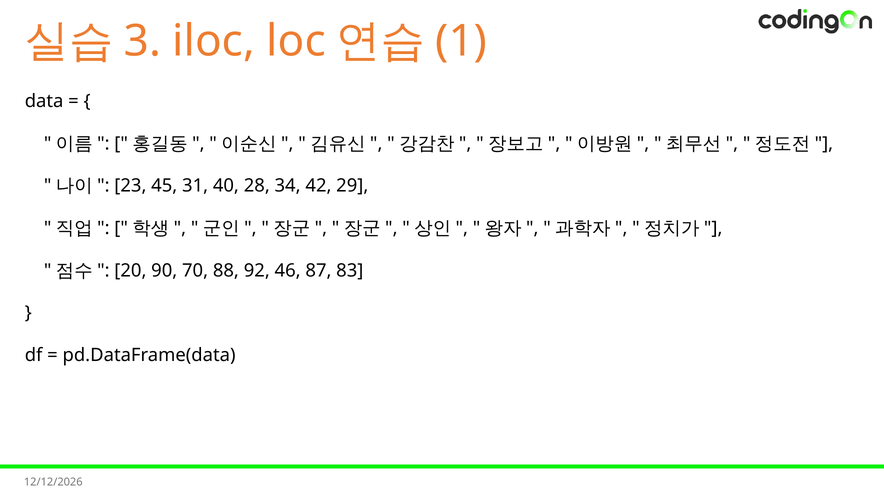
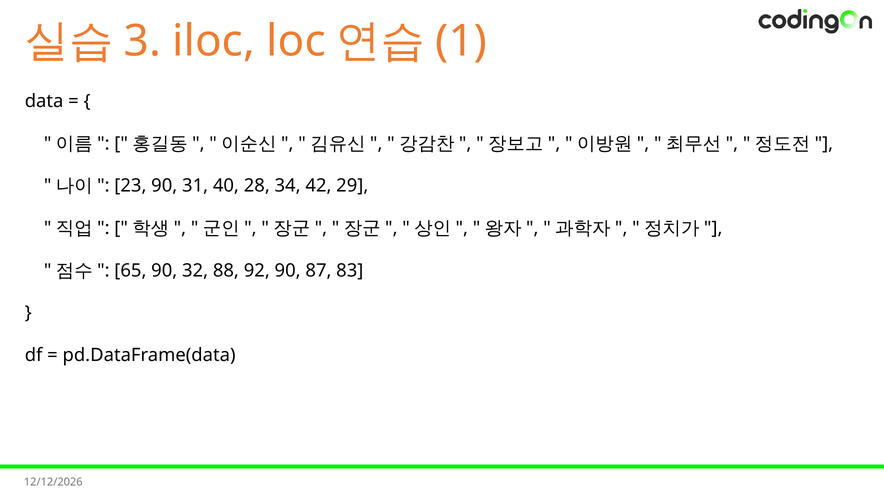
23 45: 45 -> 90 (164, 186)
20: 20 -> 65 (130, 271)
70: 70 -> 32 (195, 271)
92 46: 46 -> 90 (288, 271)
